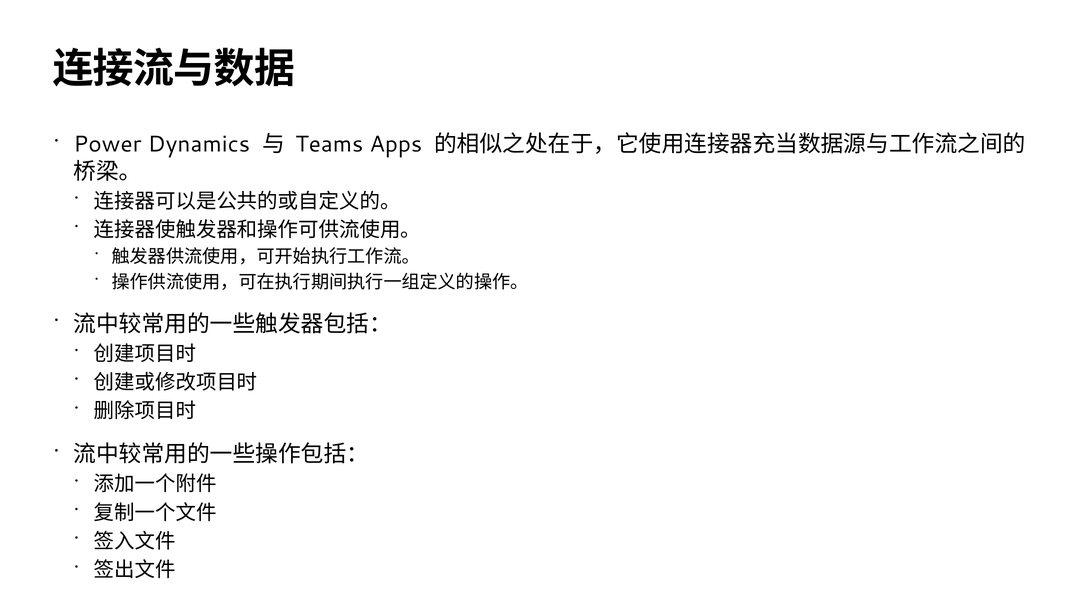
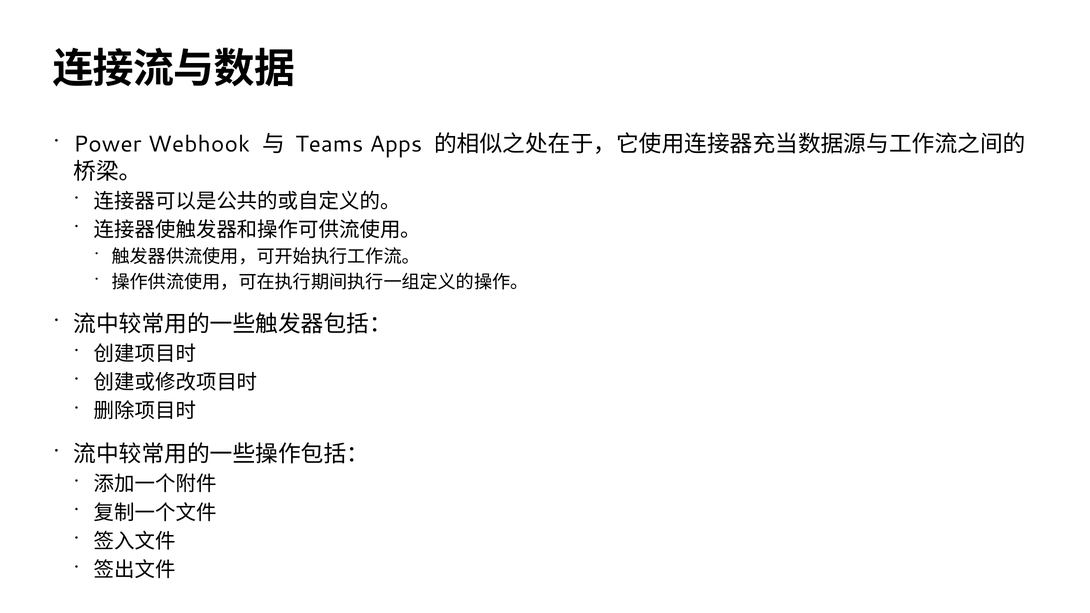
Dynamics: Dynamics -> Webhook (199, 144)
